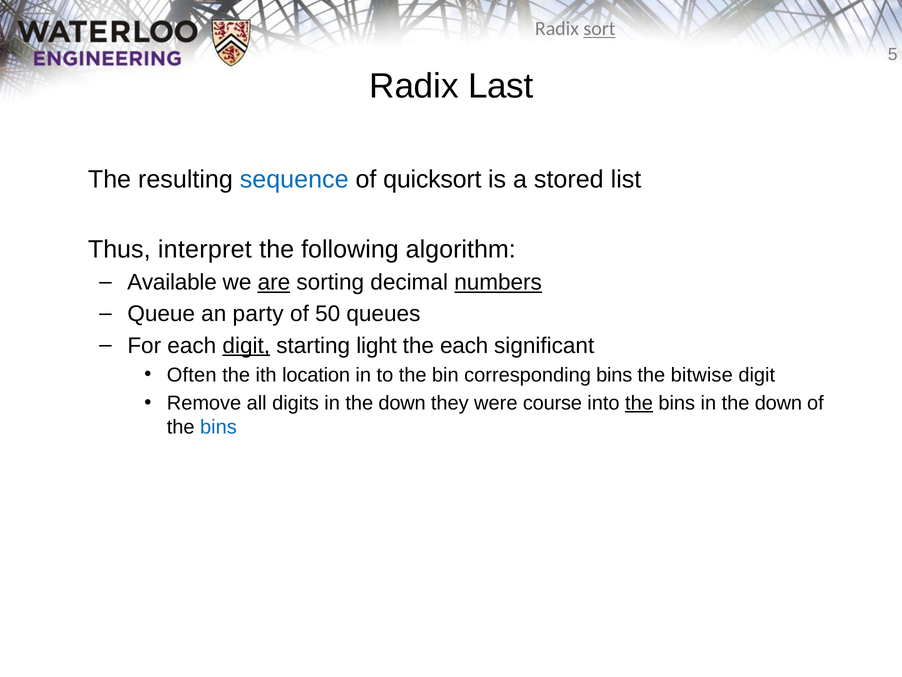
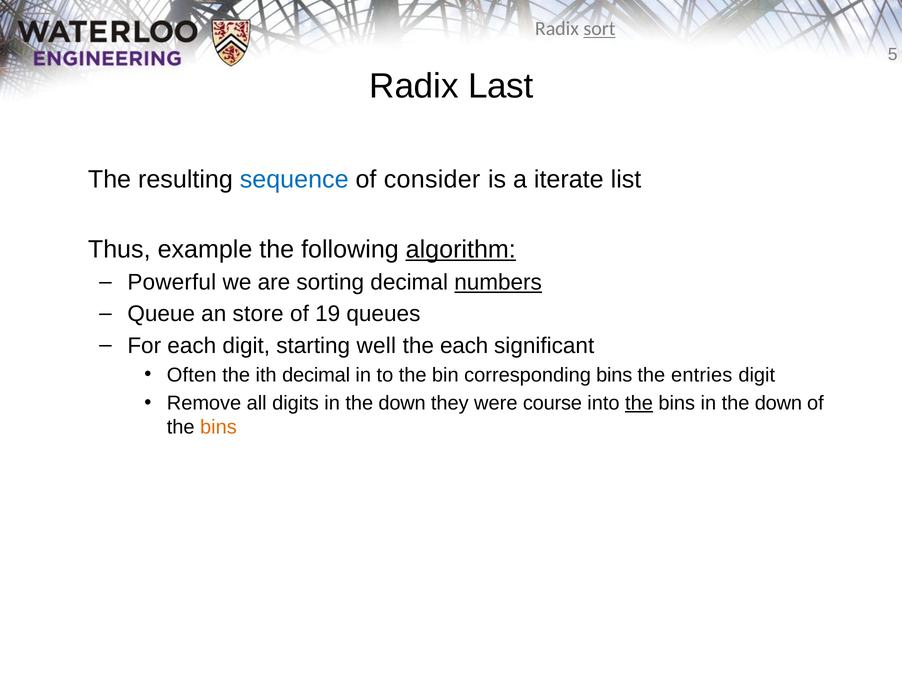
quicksort: quicksort -> consider (432, 179)
stored: stored -> iterate (569, 179)
interpret: interpret -> example (205, 249)
algorithm underline: none -> present (461, 249)
Available: Available -> Powerful (172, 282)
are underline: present -> none (274, 282)
party: party -> store (258, 314)
50: 50 -> 19 (328, 314)
digit underline: present -> none (246, 345)
light: light -> well (376, 345)
ith location: location -> decimal (316, 375)
bitwise: bitwise -> entries (702, 375)
bins colour: blue -> orange (218, 427)
